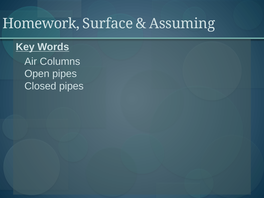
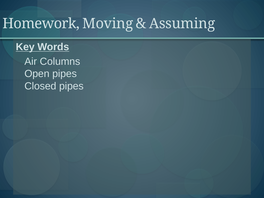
Surface: Surface -> Moving (108, 24)
